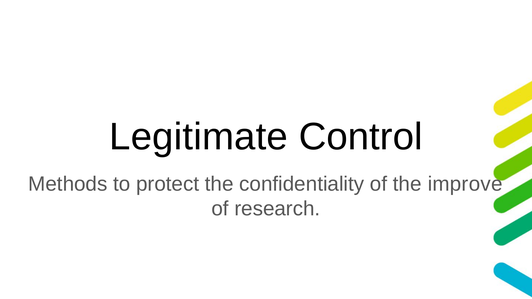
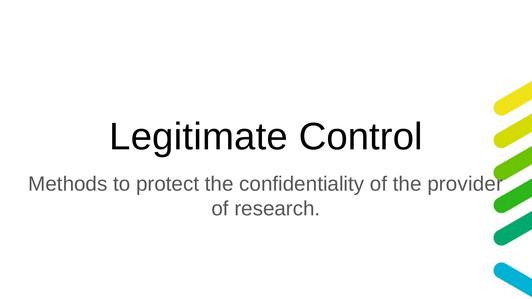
improve: improve -> provider (465, 184)
